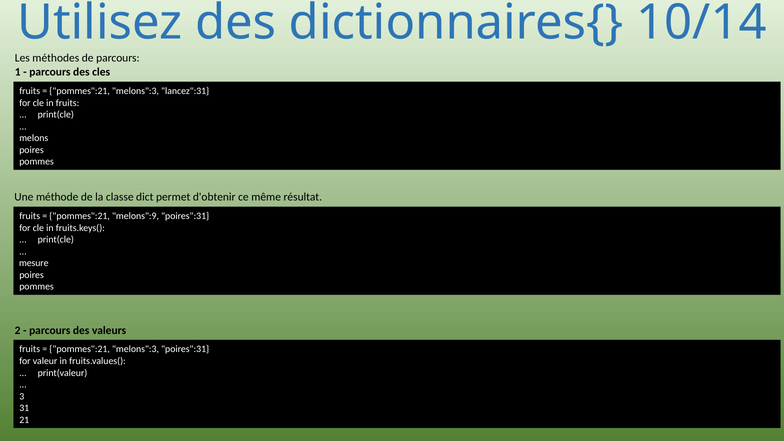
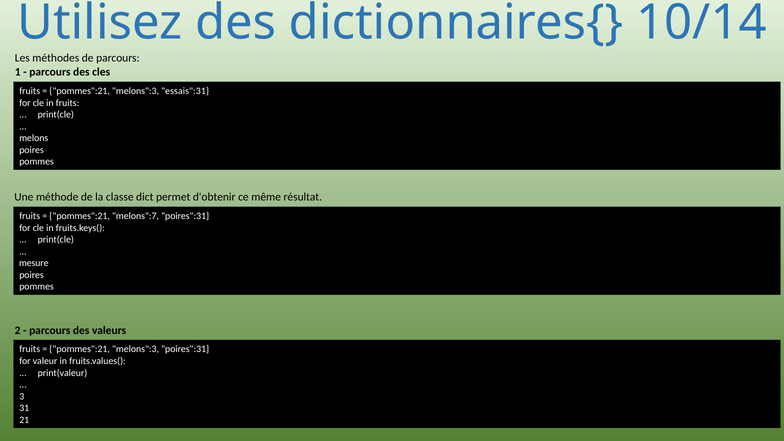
lancez":31: lancez":31 -> essais":31 (185, 91)
melons":9: melons":9 -> melons":7 (136, 216)
